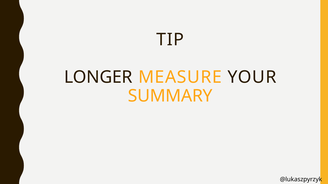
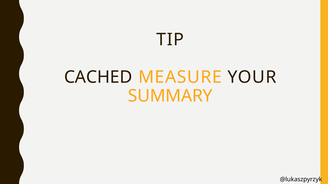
LONGER: LONGER -> CACHED (98, 77)
